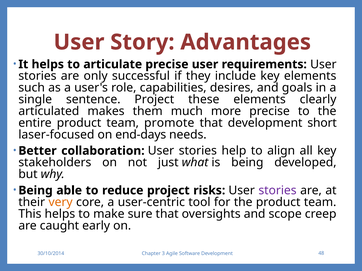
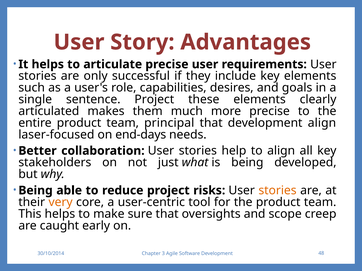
promote: promote -> principal (169, 123)
development short: short -> align (322, 123)
stories colour: purple -> orange (278, 191)
